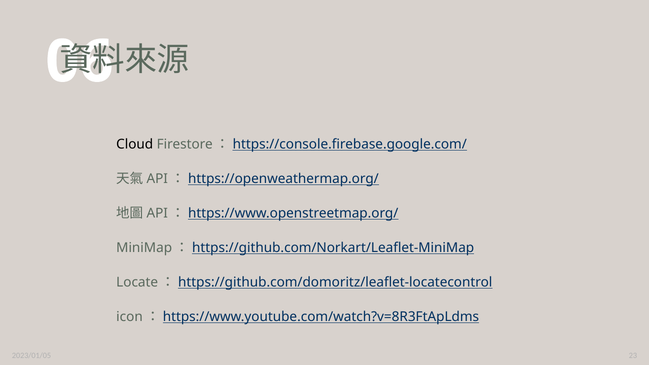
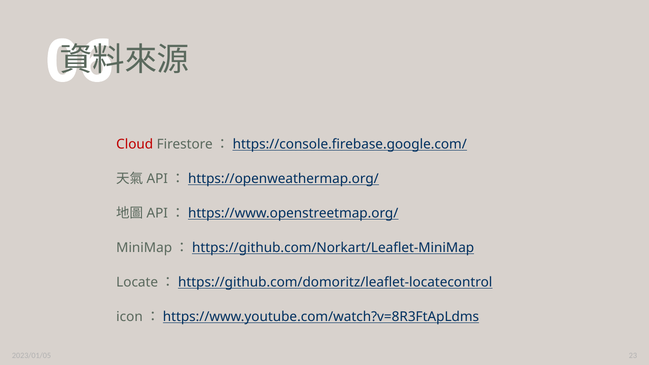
Cloud colour: black -> red (135, 144)
